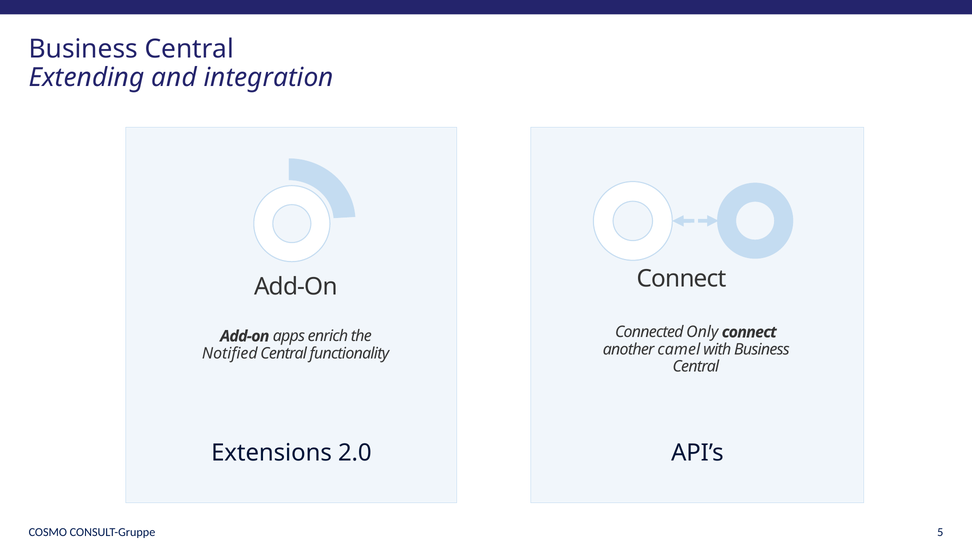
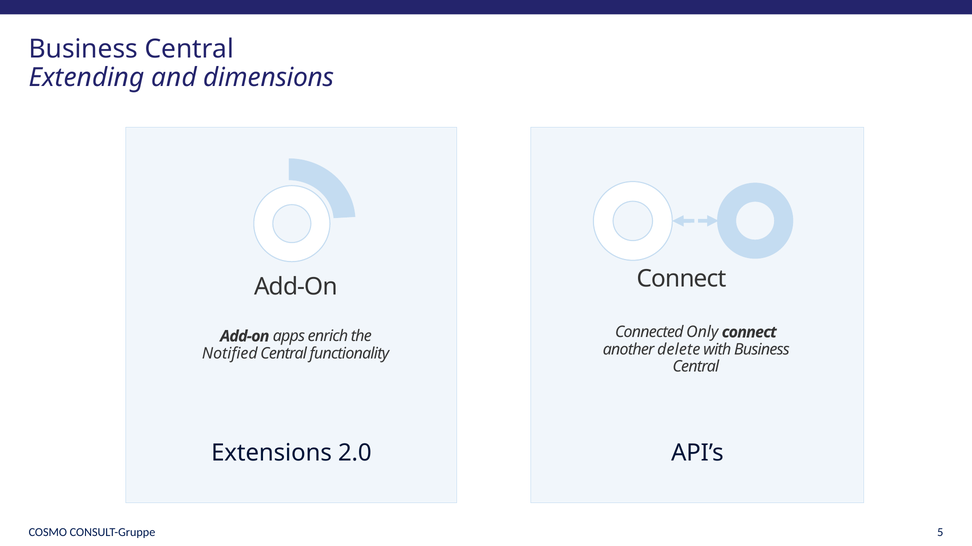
integration: integration -> dimensions (269, 77)
camel: camel -> delete (679, 350)
